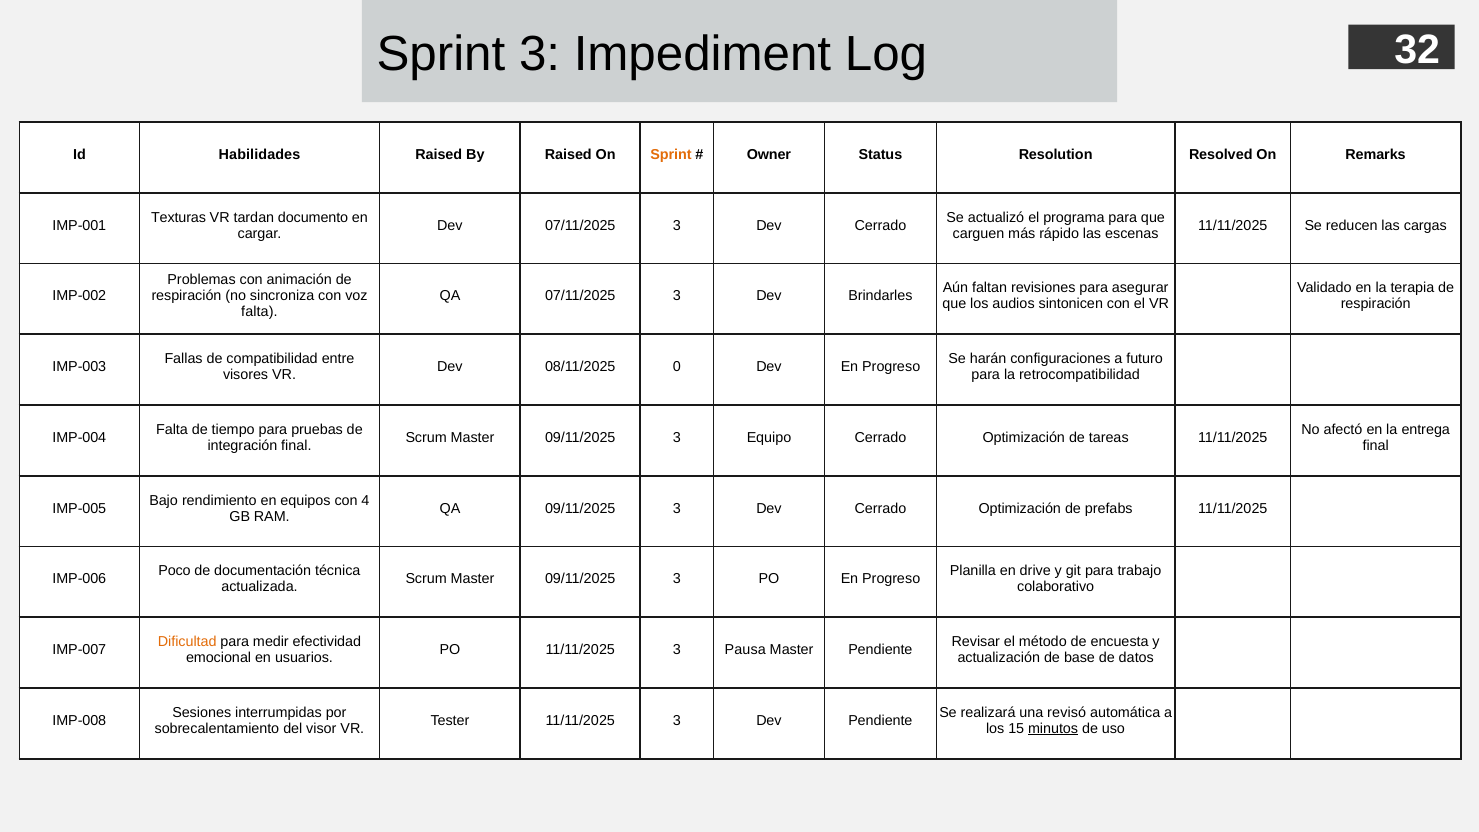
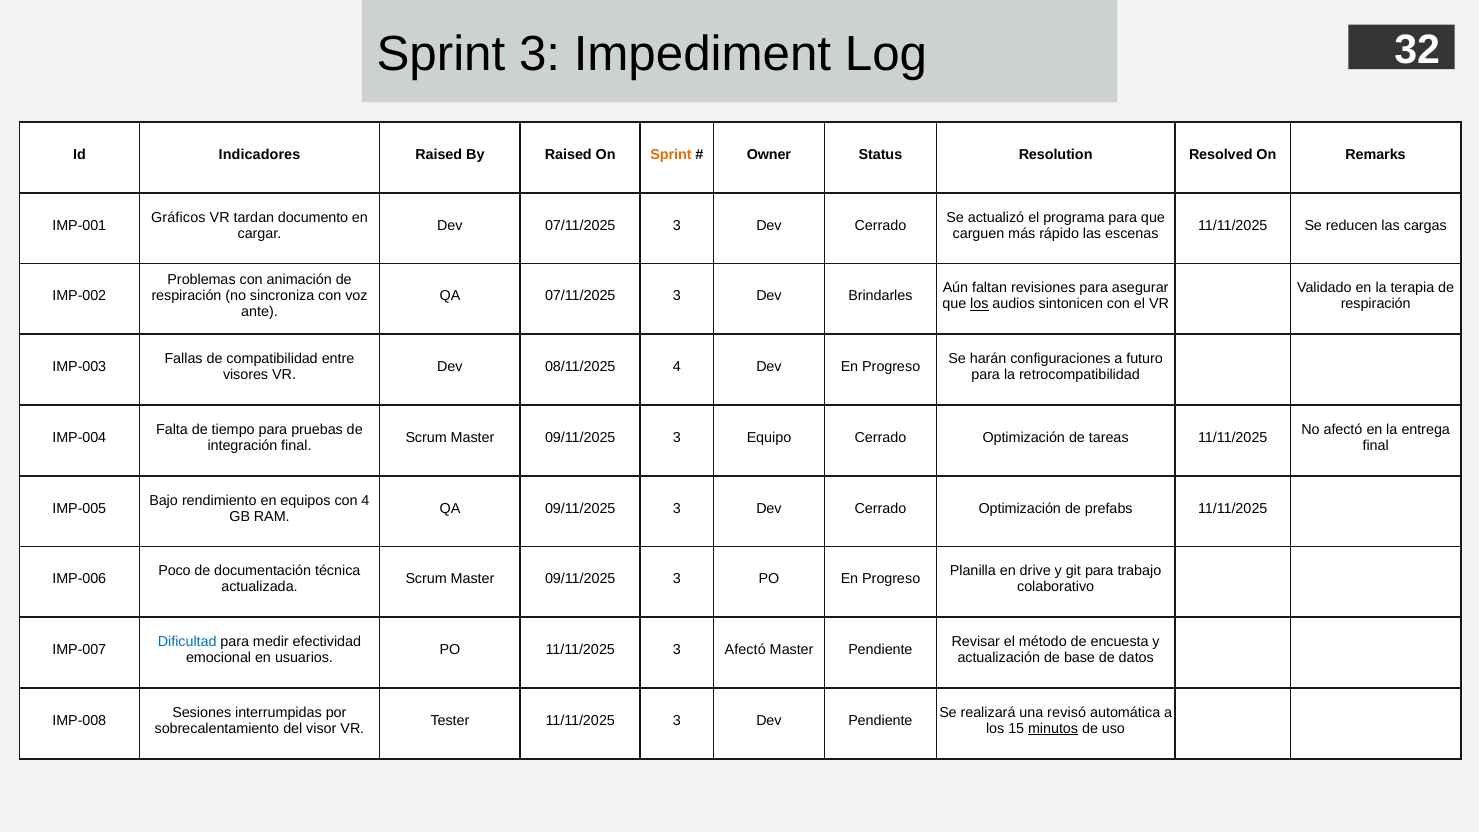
Habilidades: Habilidades -> Indicadores (260, 155)
Texturas: Texturas -> Gráficos (178, 217)
los underline: none -> present (979, 304)
falta: falta -> ante (260, 312)
08/11/2025 0: 0 -> 4 (677, 367)
Dificultad colour: orange -> blue (187, 642)
3 Pausa: Pausa -> Afectó (745, 650)
